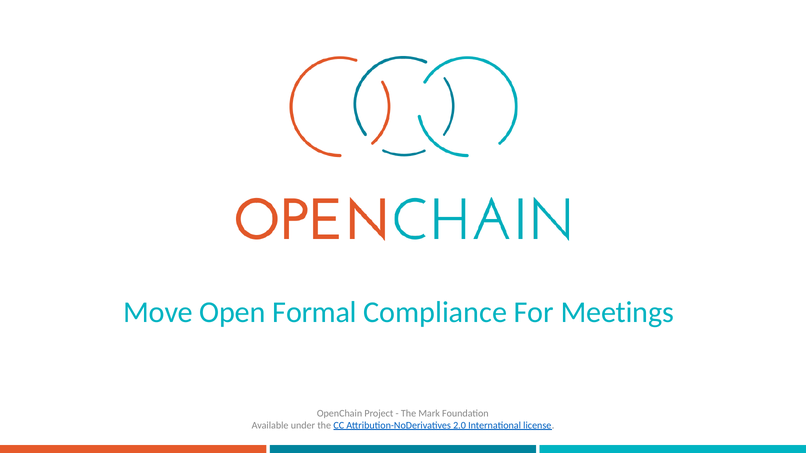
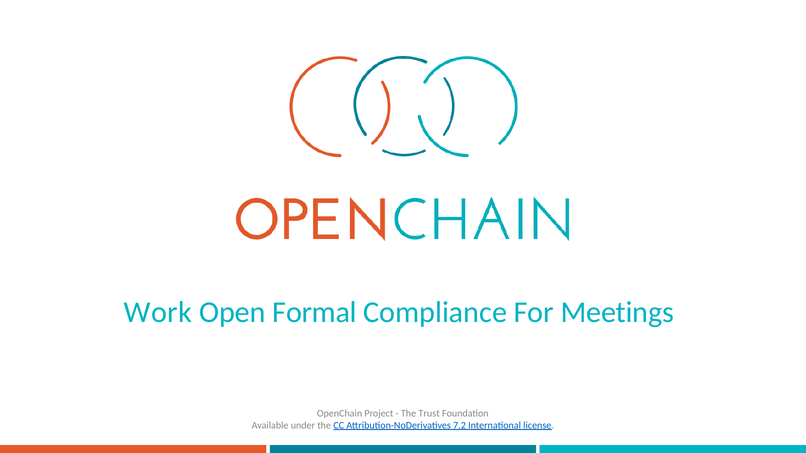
Move: Move -> Work (158, 312)
Mark: Mark -> Trust (429, 414)
2.0: 2.0 -> 7.2 (460, 426)
